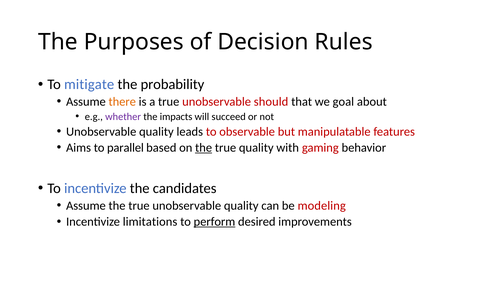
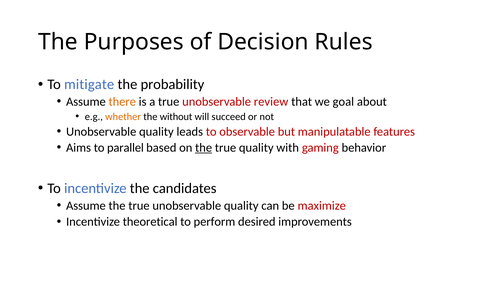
should: should -> review (271, 102)
whether colour: purple -> orange (123, 117)
impacts: impacts -> without (176, 117)
modeling: modeling -> maximize (322, 205)
limitations: limitations -> theoretical (150, 221)
perform underline: present -> none (214, 221)
